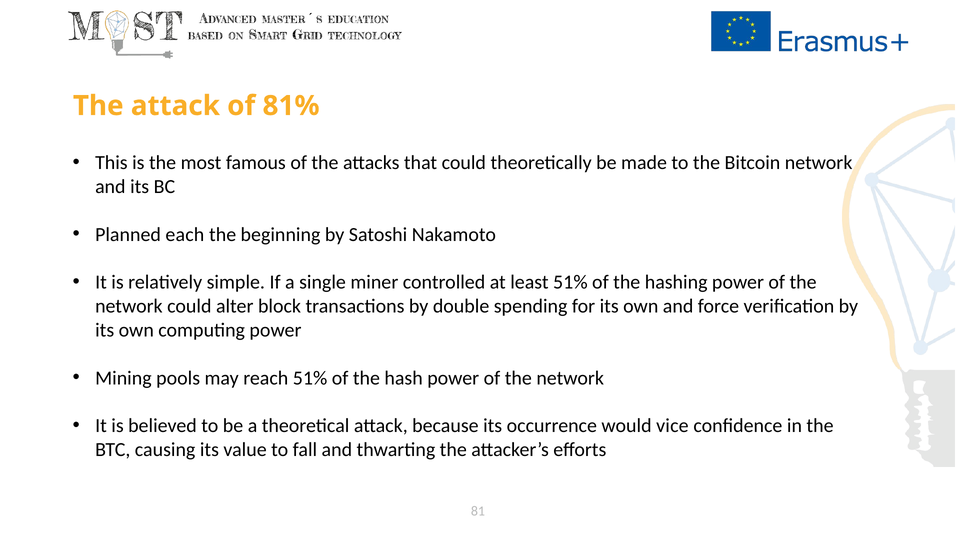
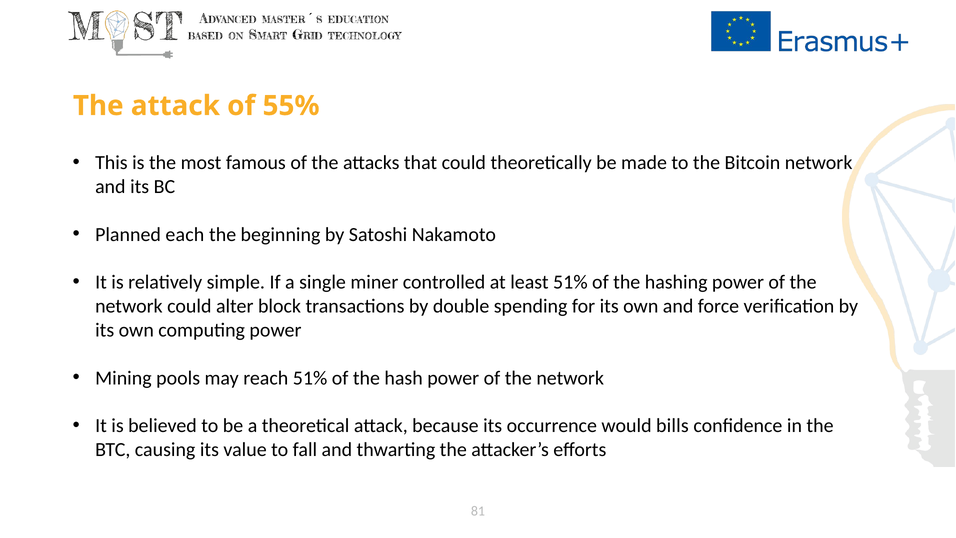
81%: 81% -> 55% (291, 106)
vice: vice -> bills (672, 426)
